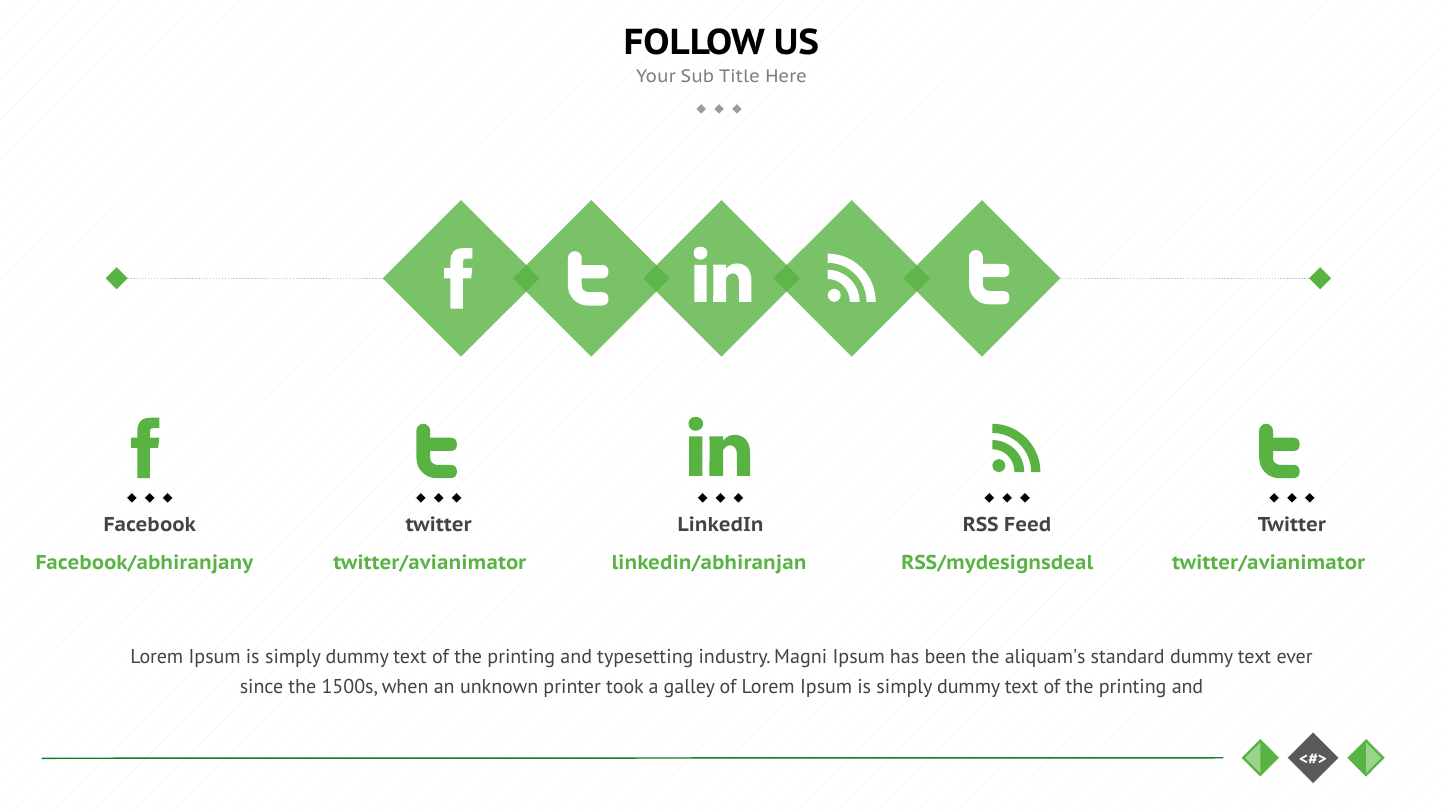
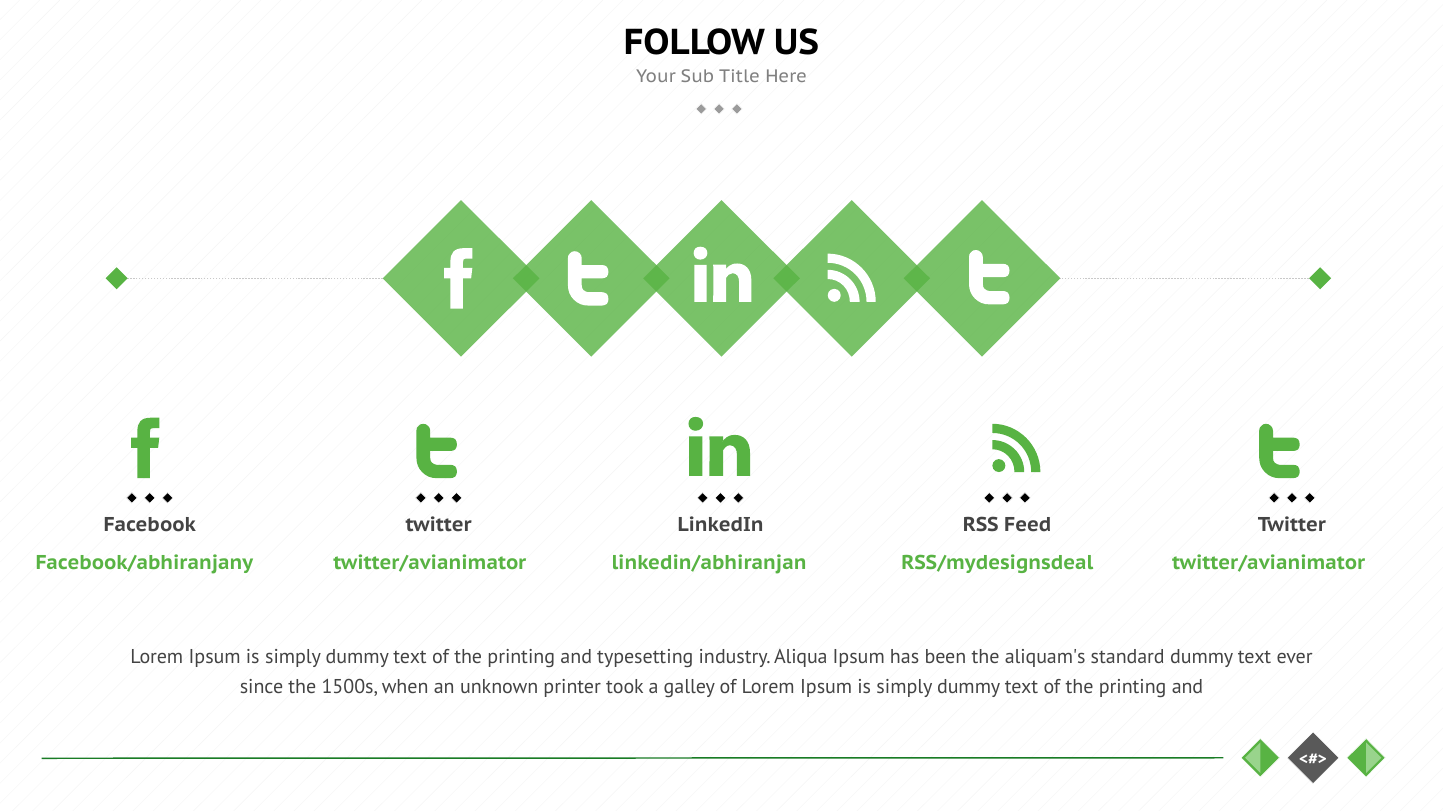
Magni: Magni -> Aliqua (801, 657)
